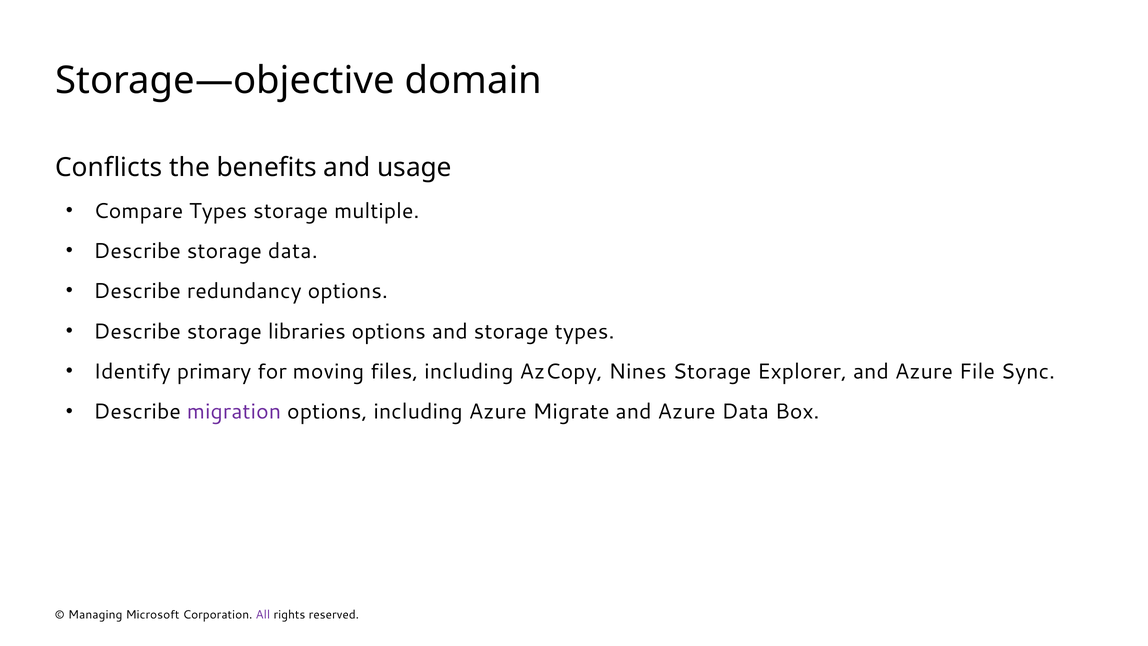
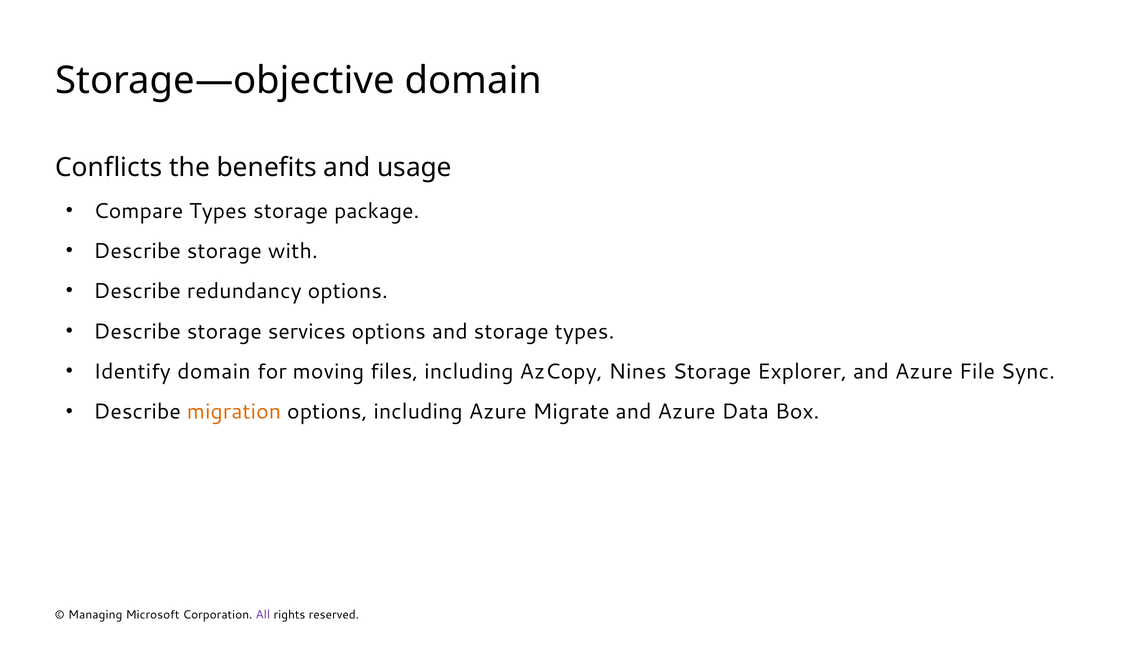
multiple: multiple -> package (377, 211)
storage data: data -> with (293, 251)
libraries: libraries -> services (307, 331)
Identify primary: primary -> domain (214, 371)
migration colour: purple -> orange (234, 412)
